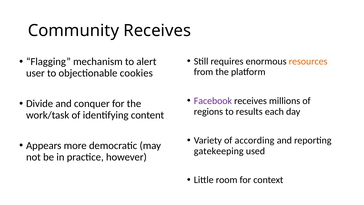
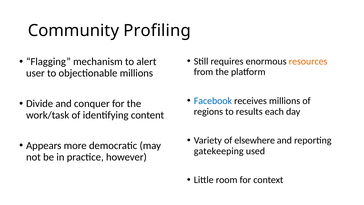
Community Receives: Receives -> Profiling (157, 31)
objectionable cookies: cookies -> millions (136, 73)
Facebook colour: purple -> blue (213, 101)
according: according -> elsewhere (255, 140)
